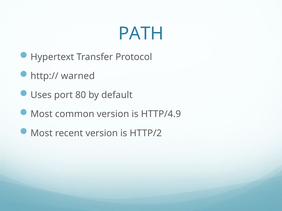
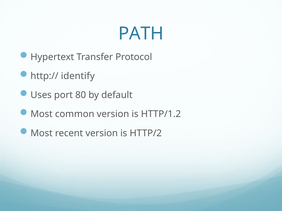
warned: warned -> identify (78, 76)
HTTP/4.9: HTTP/4.9 -> HTTP/1.2 (161, 114)
